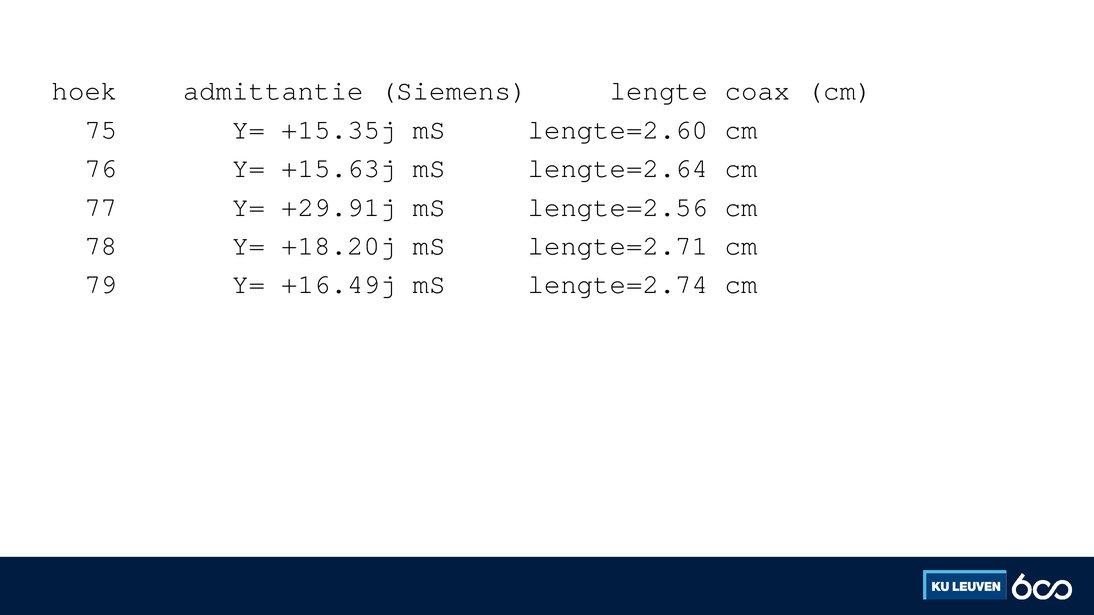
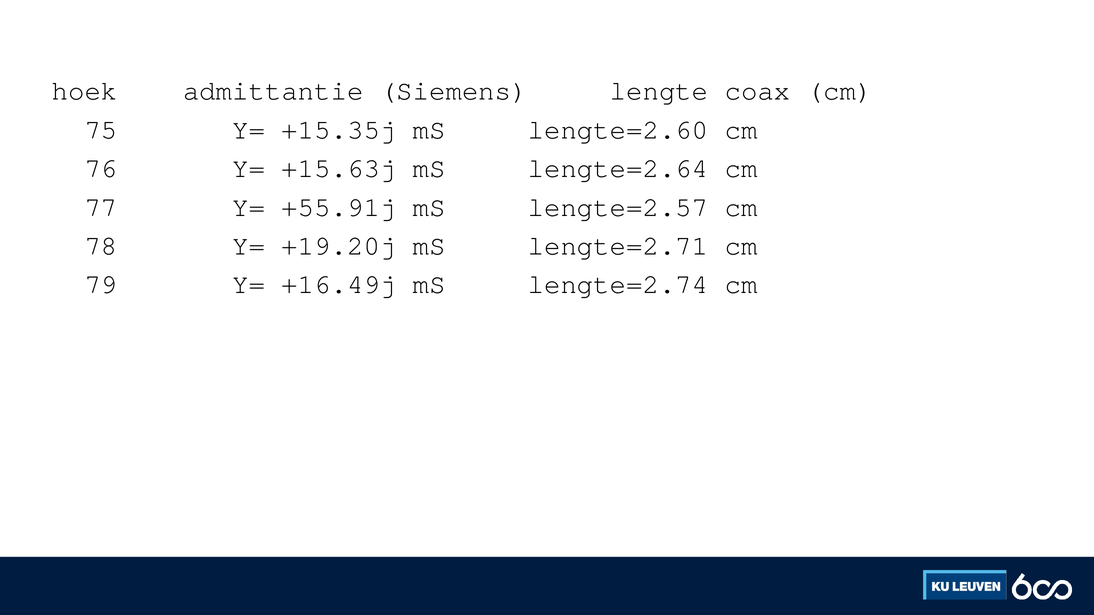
+29.91j: +29.91j -> +55.91j (339, 207)
lengte=2.56: lengte=2.56 -> lengte=2.57 (618, 207)
+18.20j: +18.20j -> +19.20j (339, 246)
